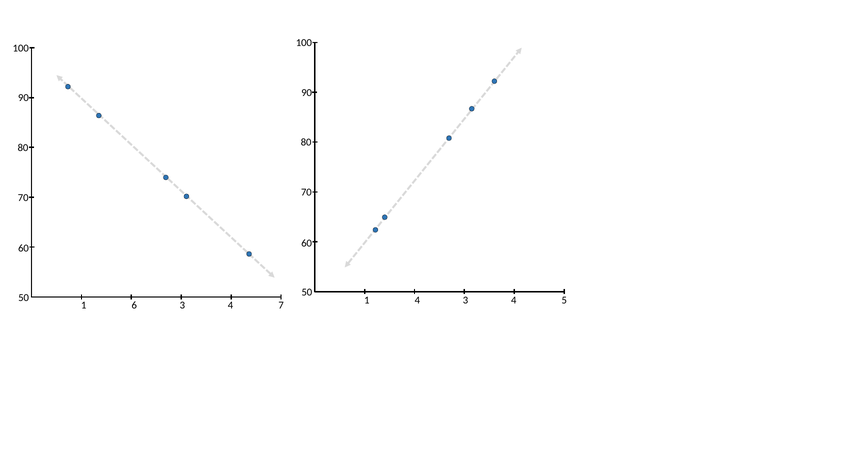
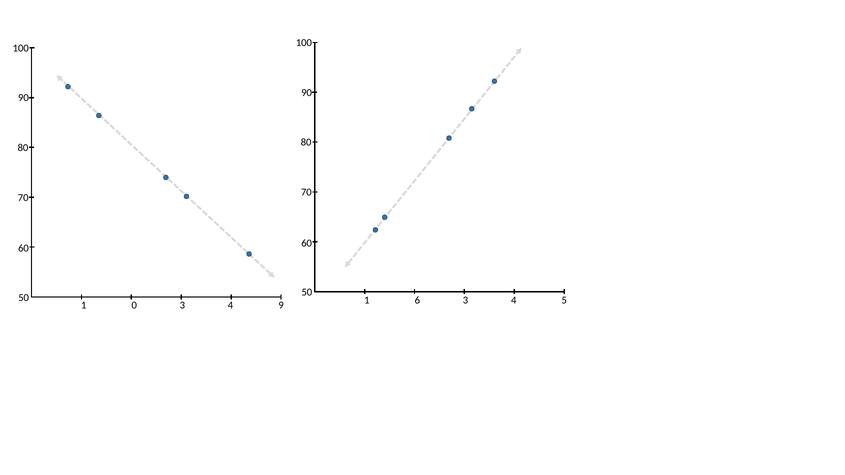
1 4: 4 -> 6 (417, 300)
6: 6 -> 0 (134, 306)
7: 7 -> 9 (281, 306)
